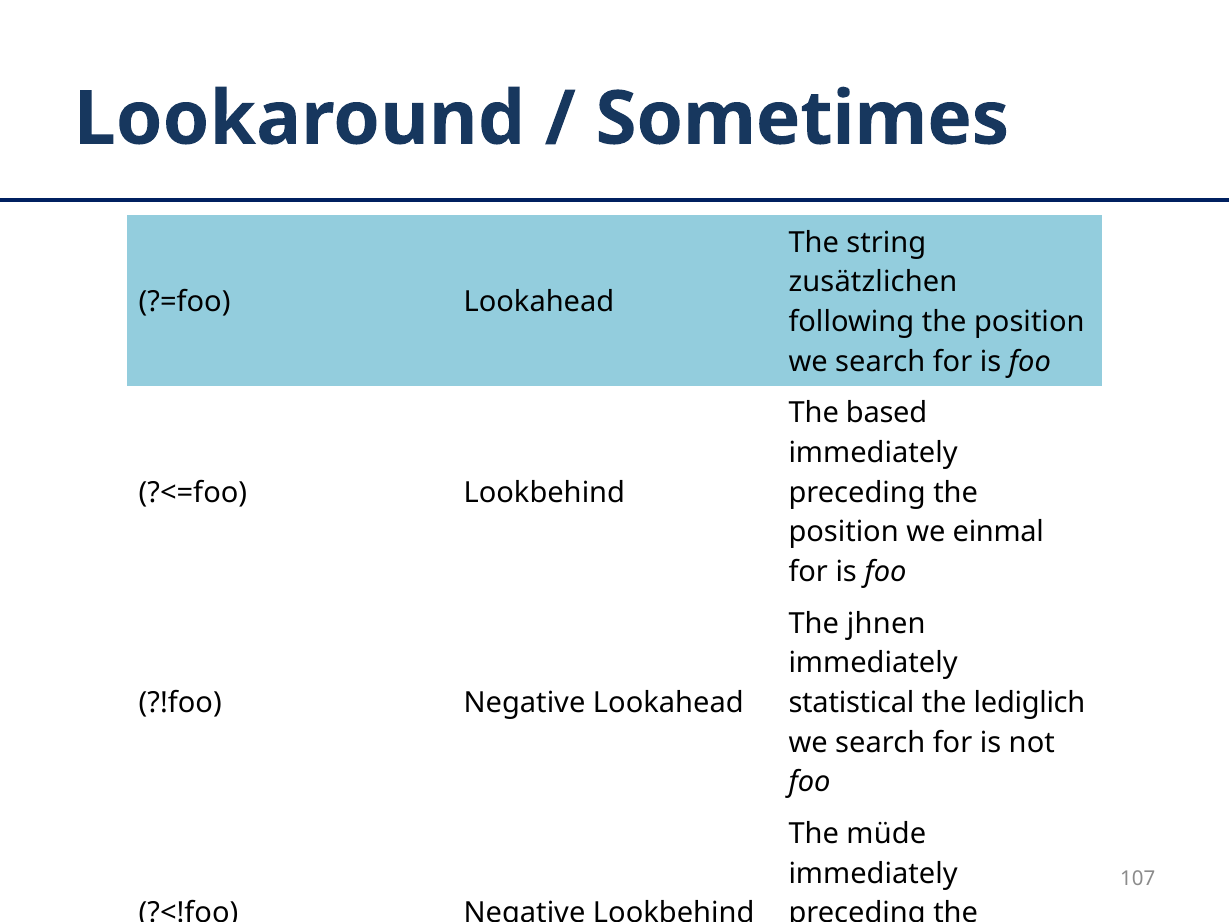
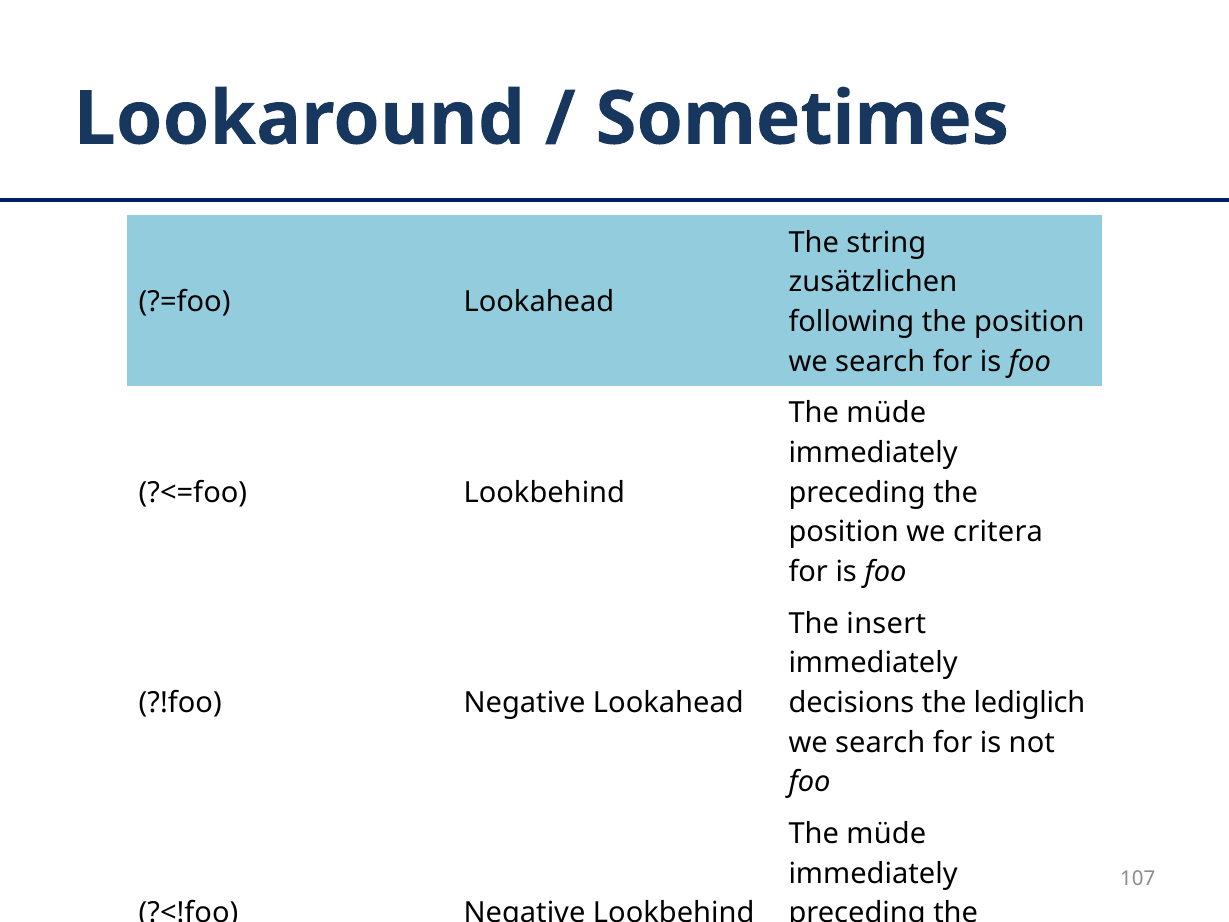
based: based -> müde (886, 413)
einmal: einmal -> critera (998, 532)
jhnen: jhnen -> insert (886, 623)
statistical: statistical -> decisions (851, 703)
